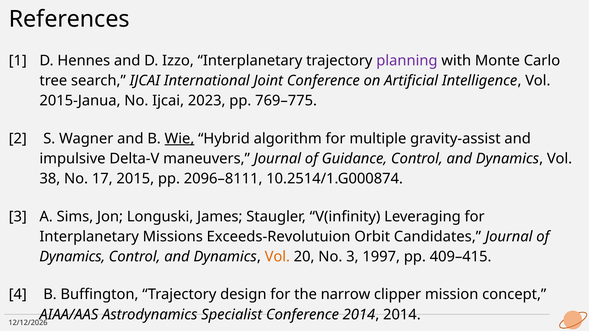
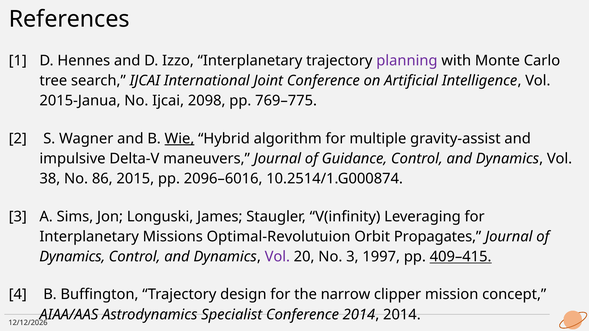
2023: 2023 -> 2098 (207, 101)
17: 17 -> 86 (102, 179)
2096–8111: 2096–8111 -> 2096–6016 (223, 179)
Exceeds-Revolutuion: Exceeds-Revolutuion -> Optimal-Revolutuion (279, 237)
Candidates: Candidates -> Propagates (438, 237)
Vol colour: orange -> purple (277, 257)
409–415 underline: none -> present (461, 257)
